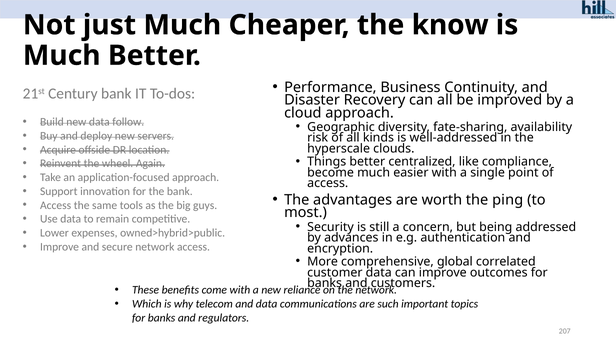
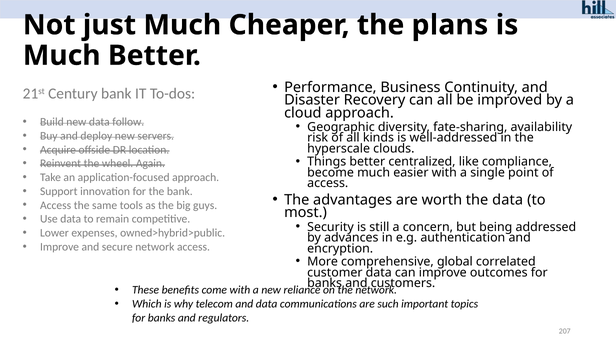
know: know -> plans (450, 25)
the ping: ping -> data (508, 200)
